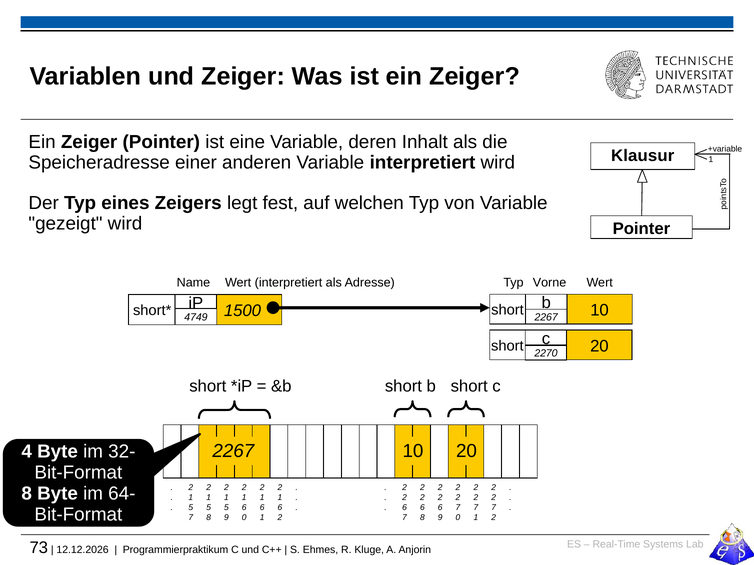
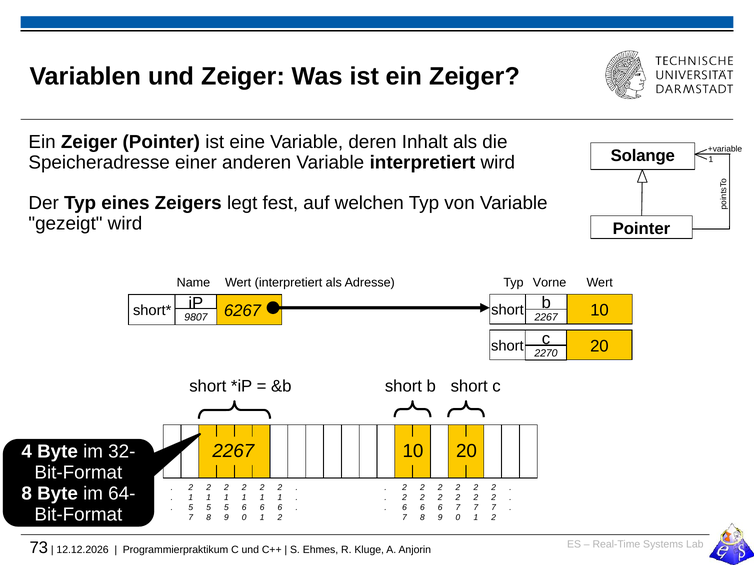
Klausur: Klausur -> Solange (643, 156)
1500: 1500 -> 6267 (242, 311)
4749: 4749 -> 9807 (196, 318)
